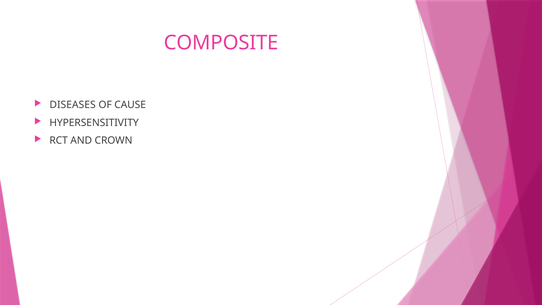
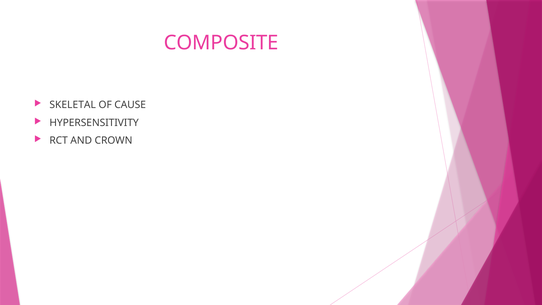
DISEASES: DISEASES -> SKELETAL (73, 105)
